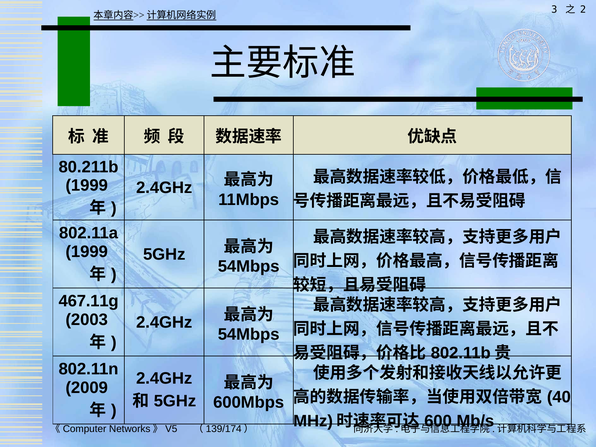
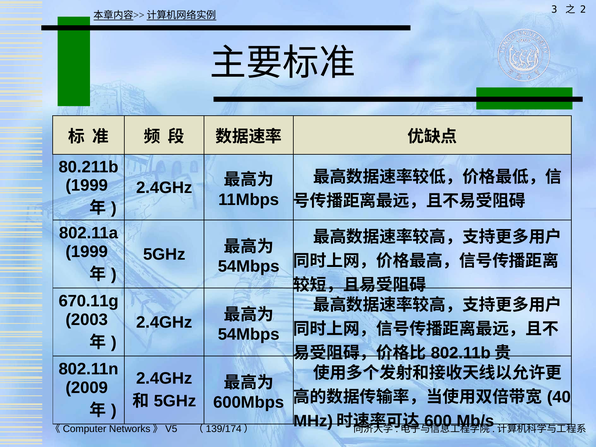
467.11g: 467.11g -> 670.11g (89, 301)
